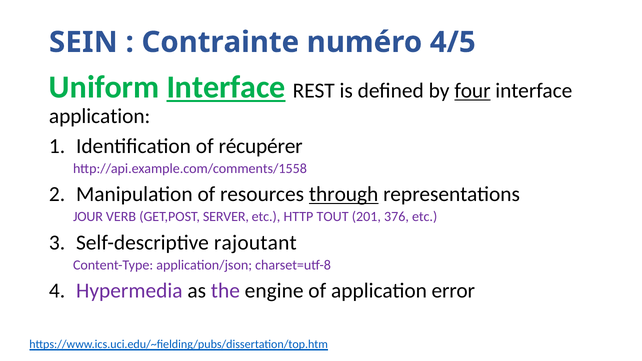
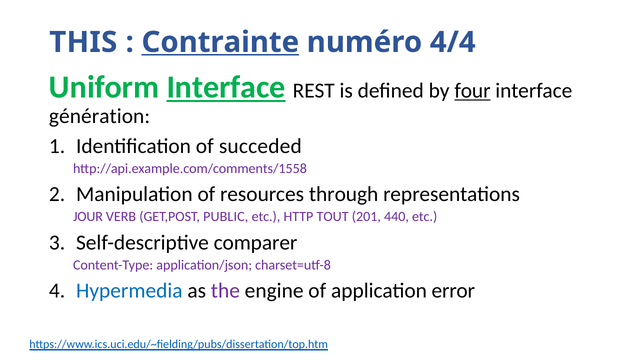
SEIN: SEIN -> THIS (83, 42)
Contrainte underline: none -> present (220, 42)
4/5: 4/5 -> 4/4 (453, 42)
application: application -> génération (100, 116)
récupérer: récupérer -> succeded (260, 146)
through underline: present -> none (344, 194)
SERVER: SERVER -> PUBLIC (226, 217)
376: 376 -> 440 (397, 217)
rajoutant: rajoutant -> comparer (256, 243)
Hypermedia colour: purple -> blue (129, 291)
